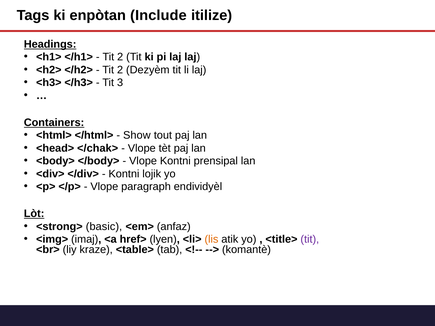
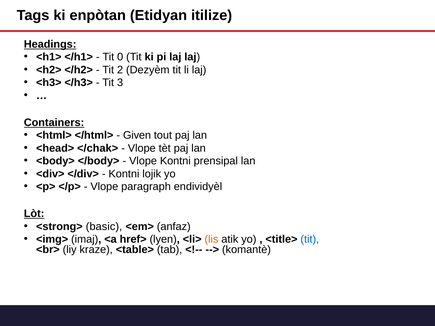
Include: Include -> Etidyan (158, 15)
2: 2 -> 0 (120, 57)
Show: Show -> Given (137, 135)
tit colour: purple -> blue (310, 239)
